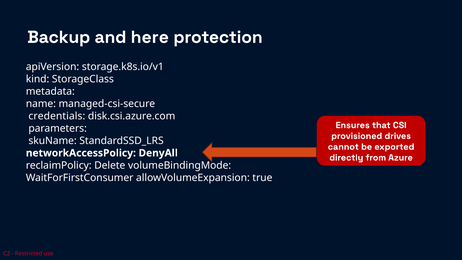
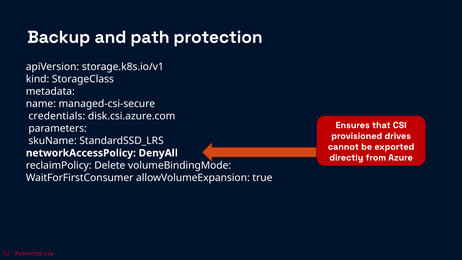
here: here -> path (150, 37)
